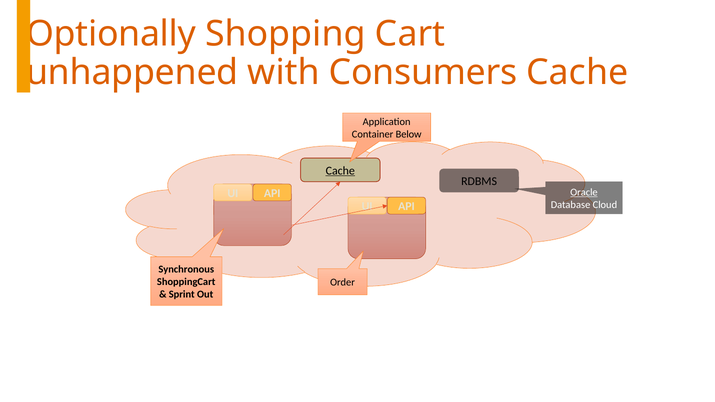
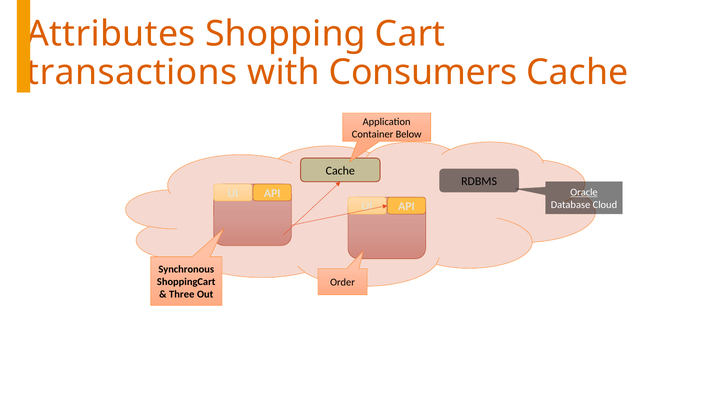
Optionally: Optionally -> Attributes (111, 34)
unhappened: unhappened -> transactions (132, 73)
Cache underline: present -> none (340, 171)
Sprint: Sprint -> Three (182, 294)
